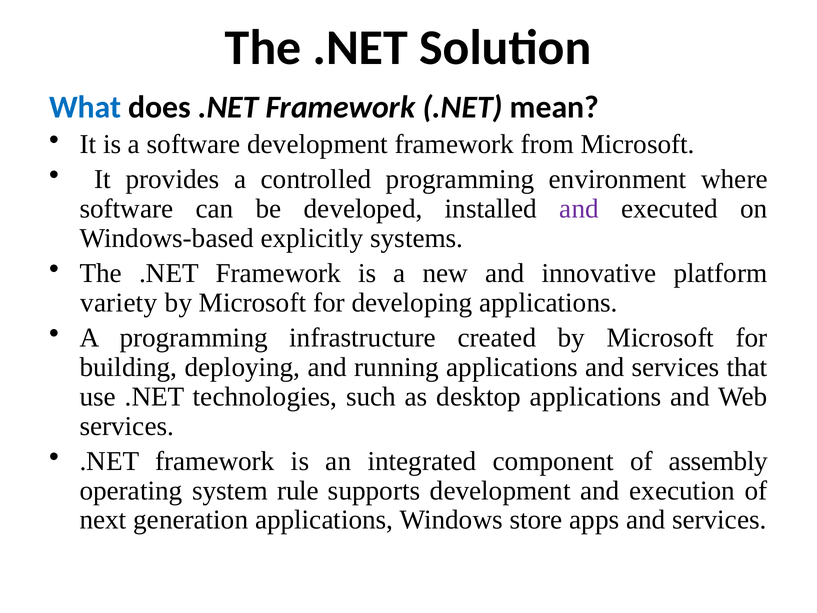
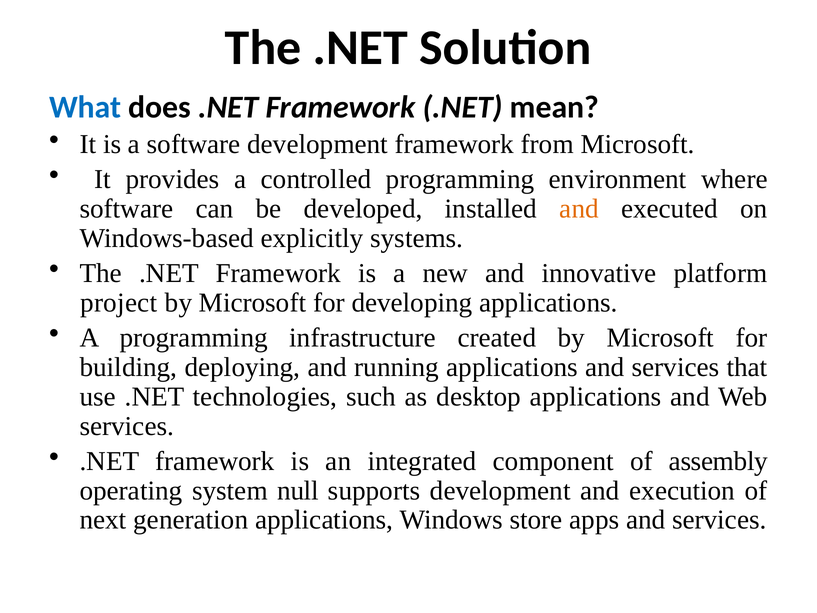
and colour: purple -> orange (579, 209)
variety: variety -> project (119, 303)
rule: rule -> null (298, 490)
